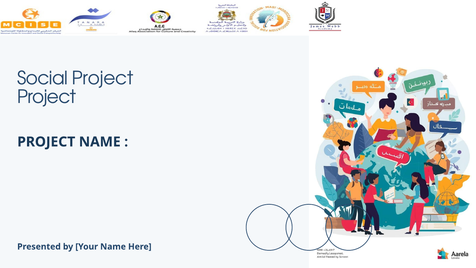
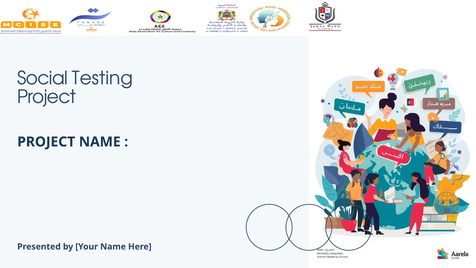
Social Project: Project -> Testing (102, 78)
